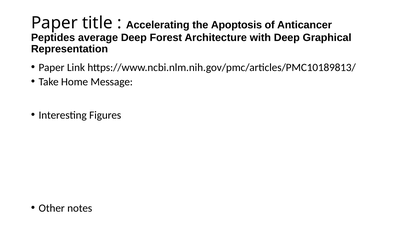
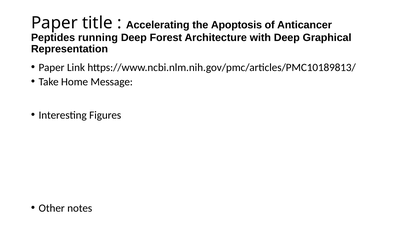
average: average -> running (98, 38)
